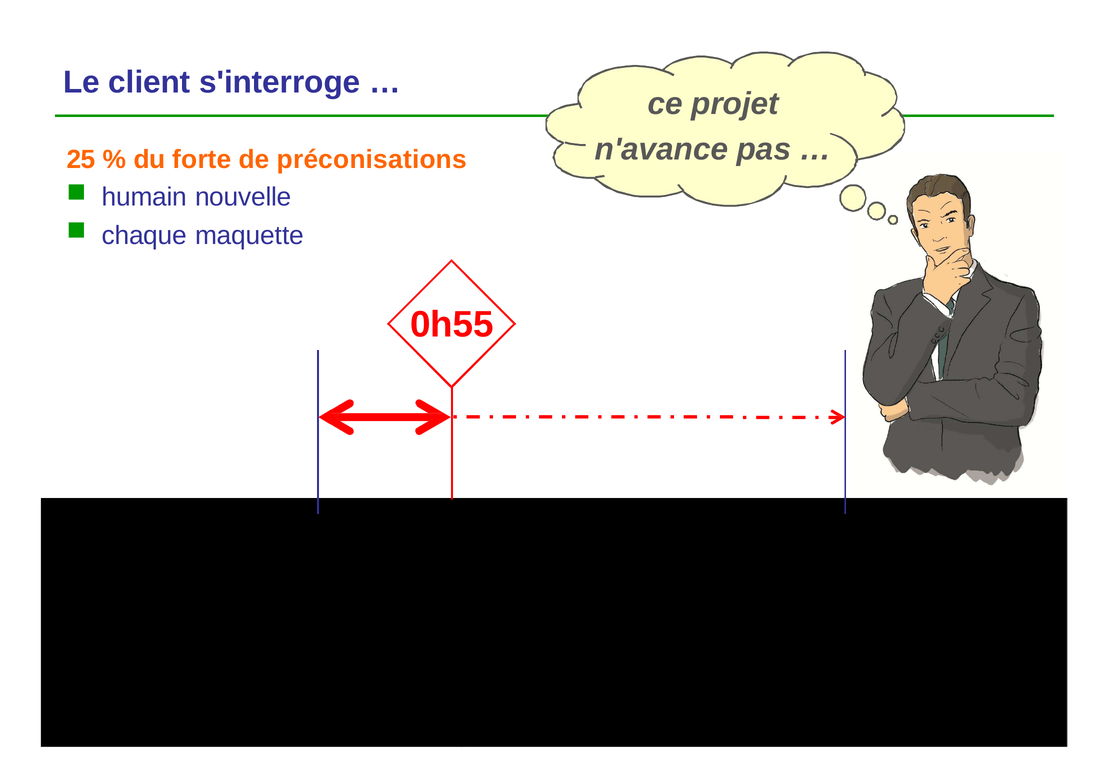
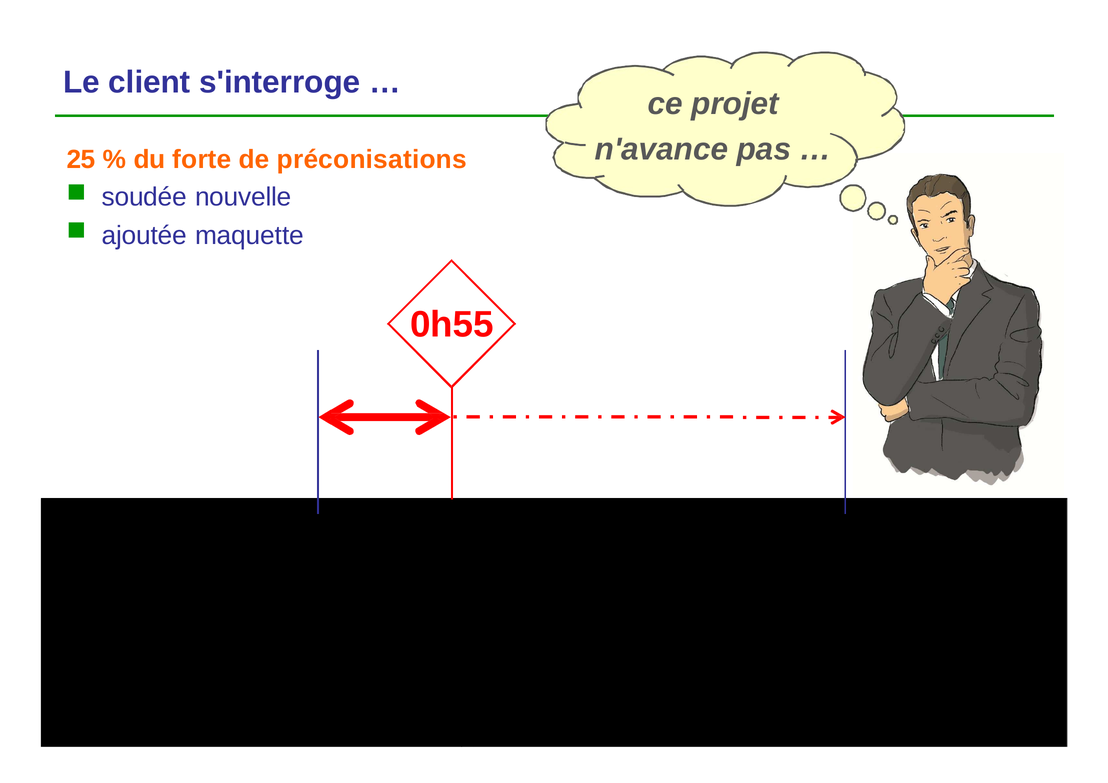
humain: humain -> soudée (144, 197)
chaque: chaque -> ajoutée (144, 235)
